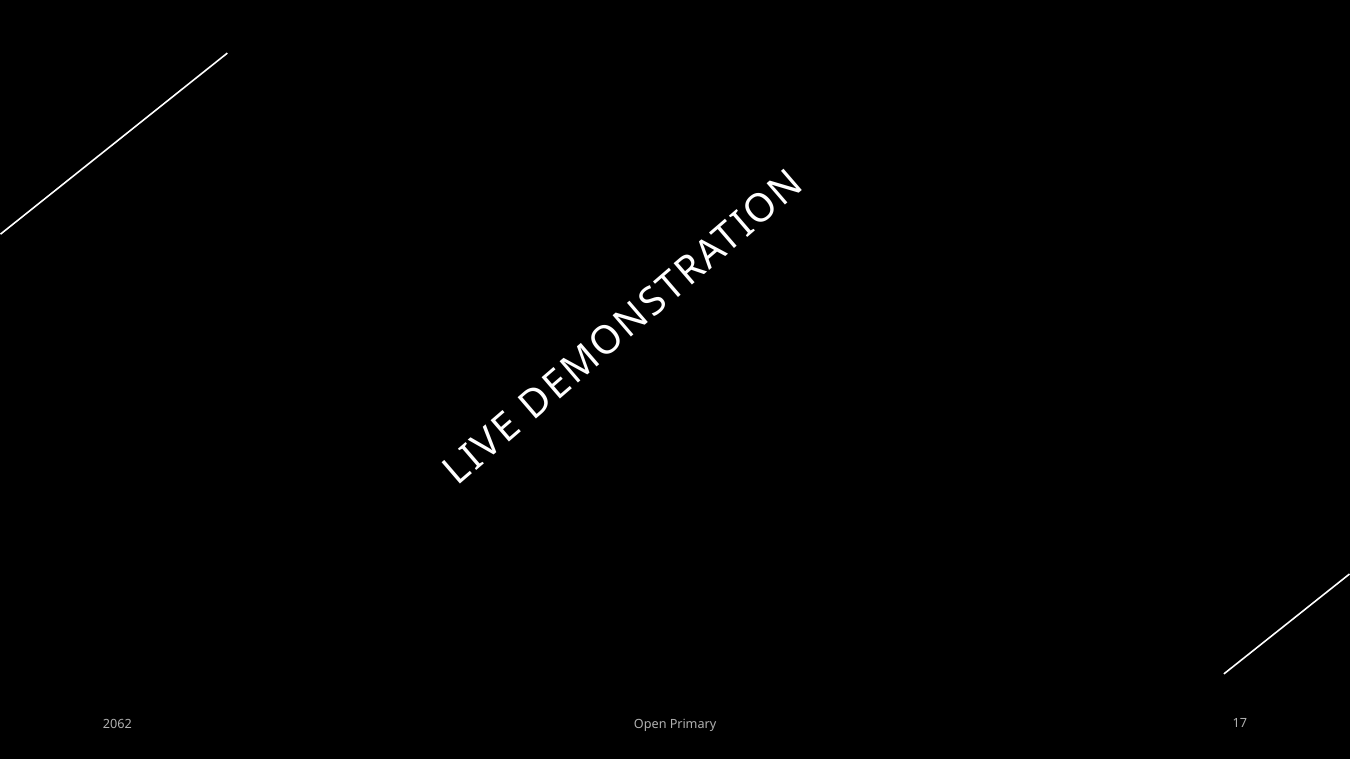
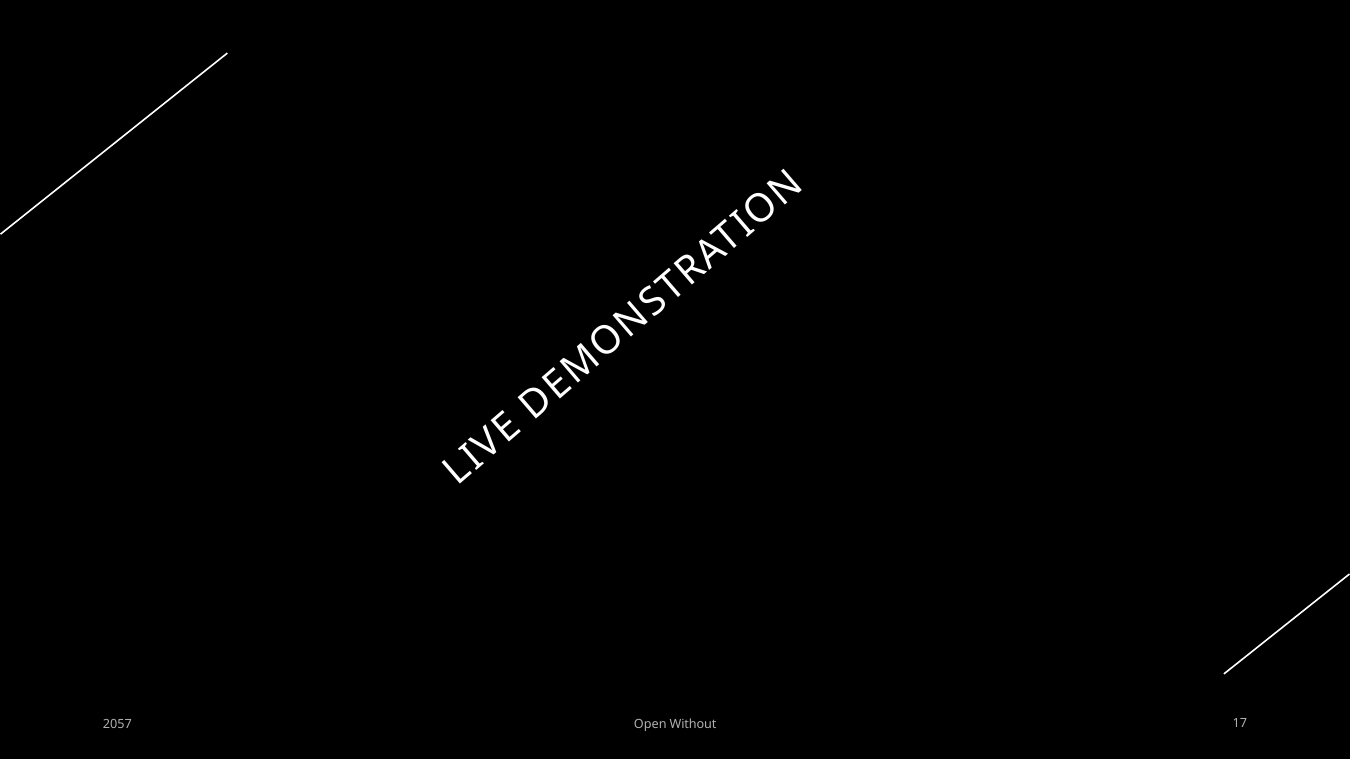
2062: 2062 -> 2057 (117, 725)
Primary: Primary -> Without (693, 725)
